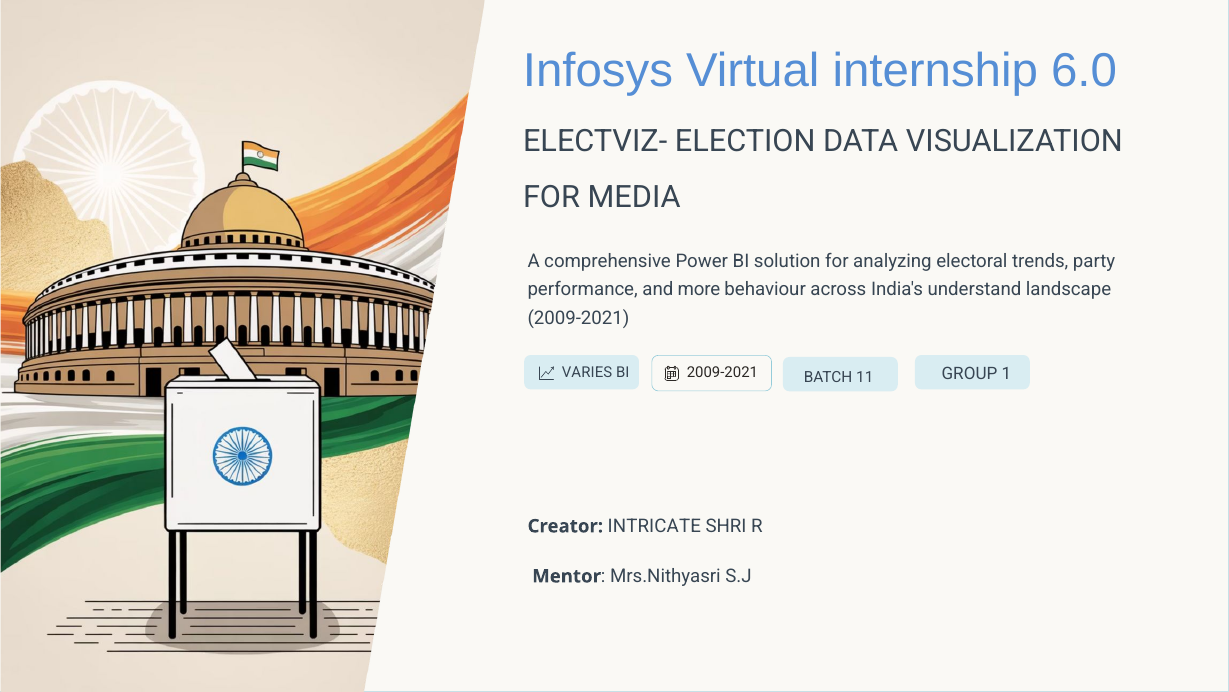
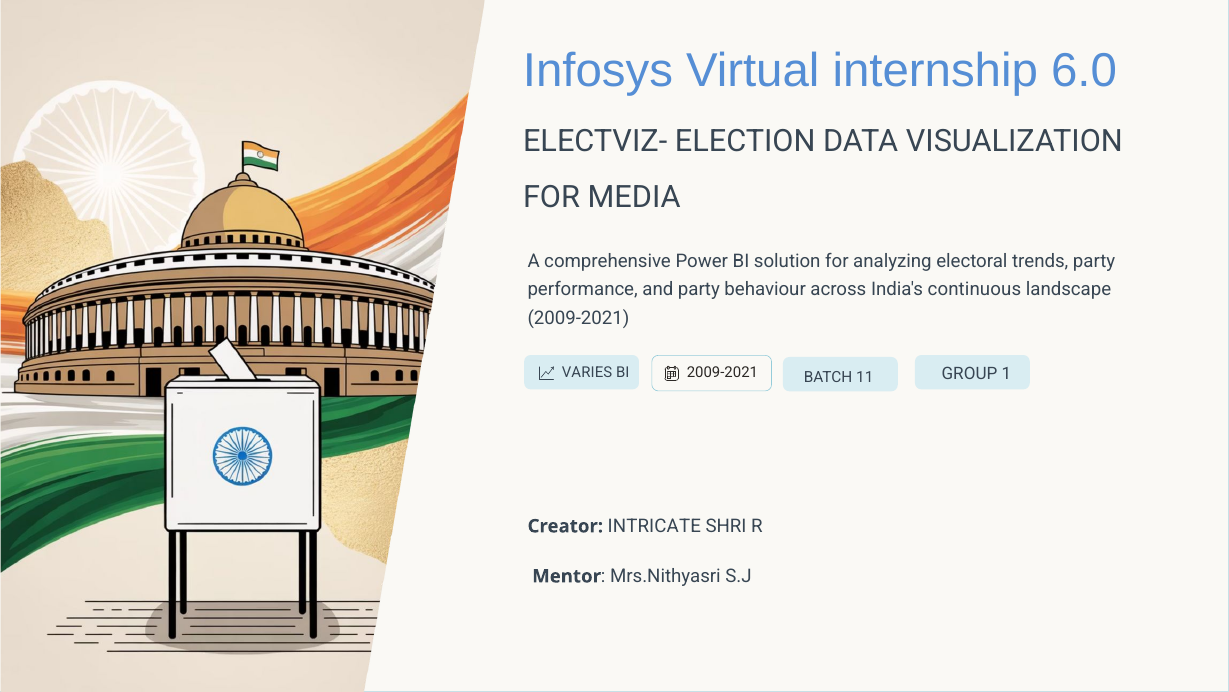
and more: more -> party (699, 289)
understand: understand -> continuous (974, 289)
